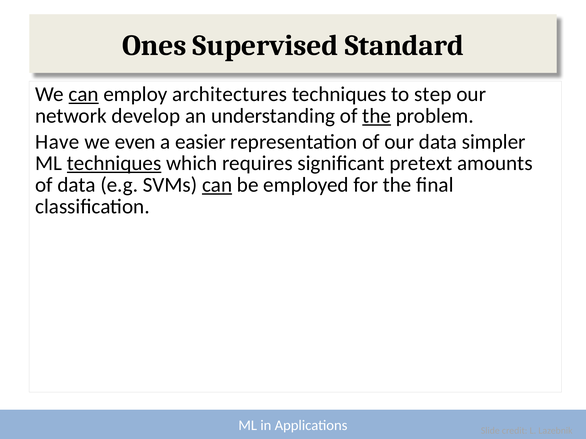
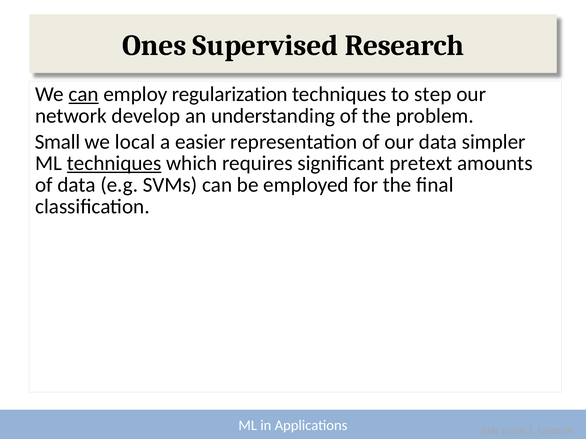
Standard: Standard -> Research (404, 46)
architectures: architectures -> regularization (230, 94)
the underline: present -> none (377, 116)
Have: Have -> Small (58, 142)
even: even -> local (135, 142)
can underline: present -> none (217, 185)
